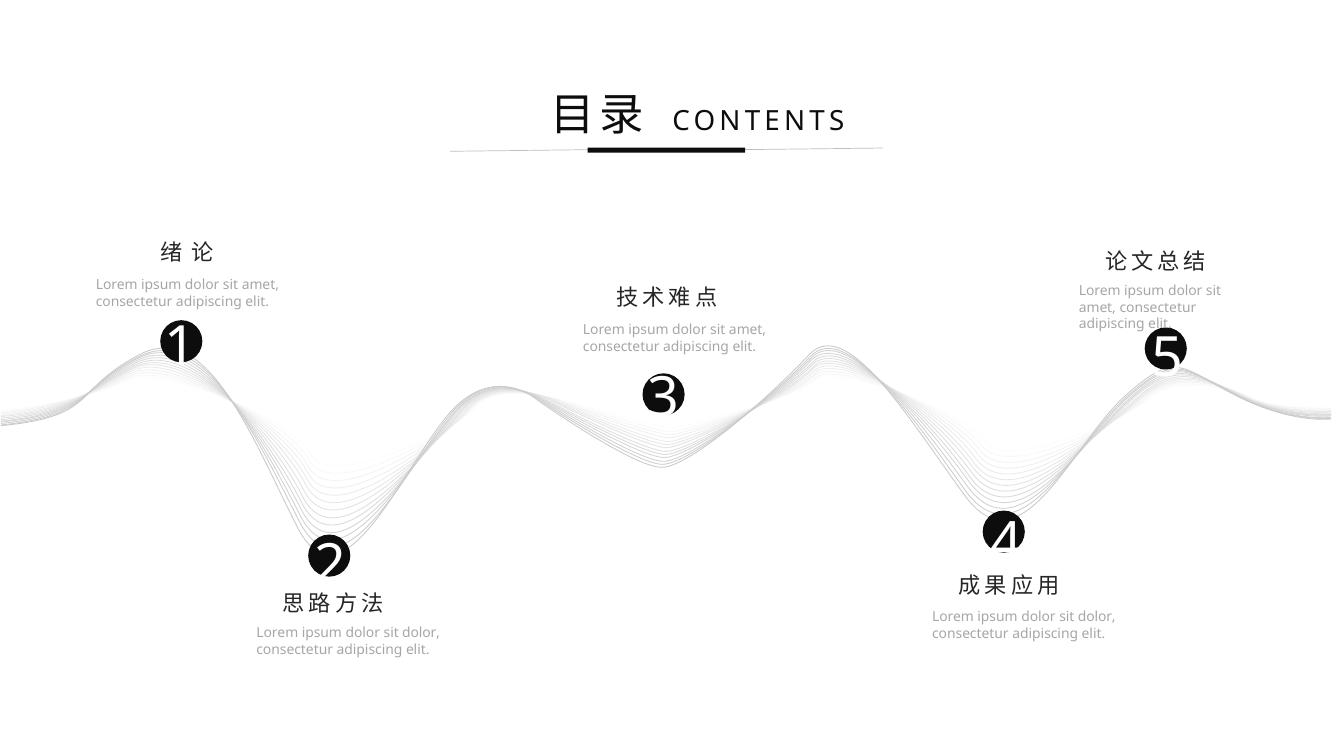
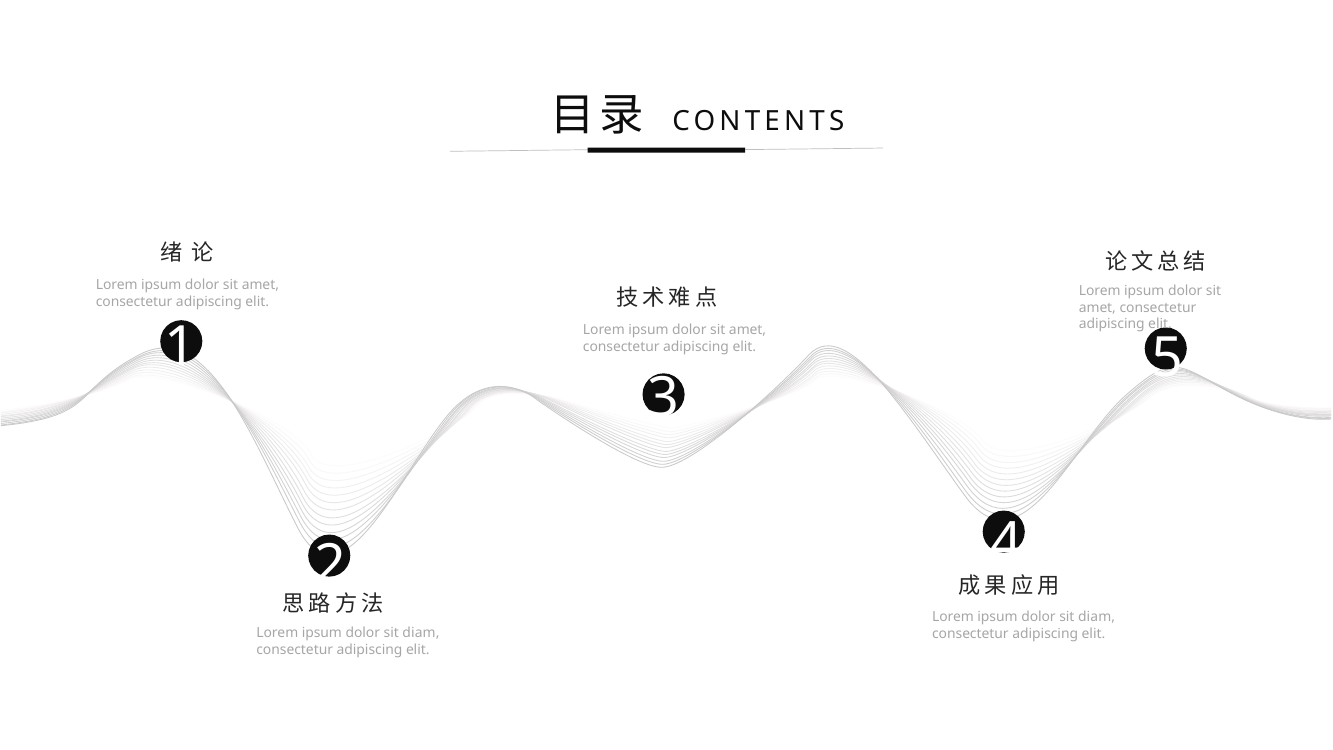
dolor: dolor -> diam (1097, 617)
dolor: dolor -> diam (421, 633)
